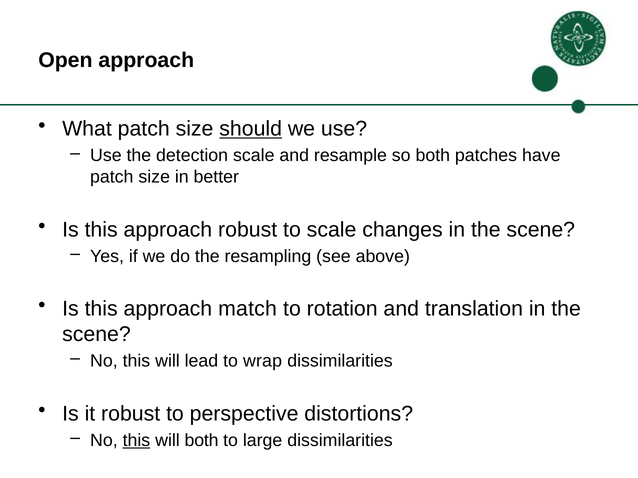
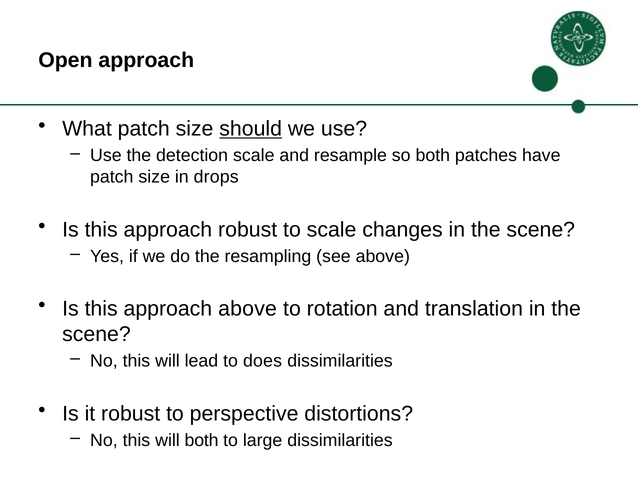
better: better -> drops (216, 177)
approach match: match -> above (248, 309)
wrap: wrap -> does (263, 361)
this underline: present -> none (136, 441)
